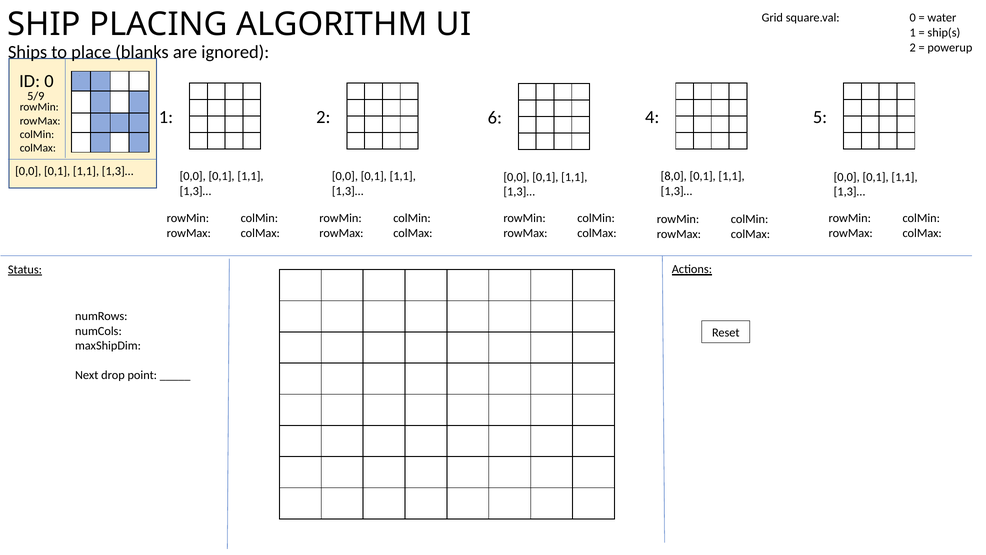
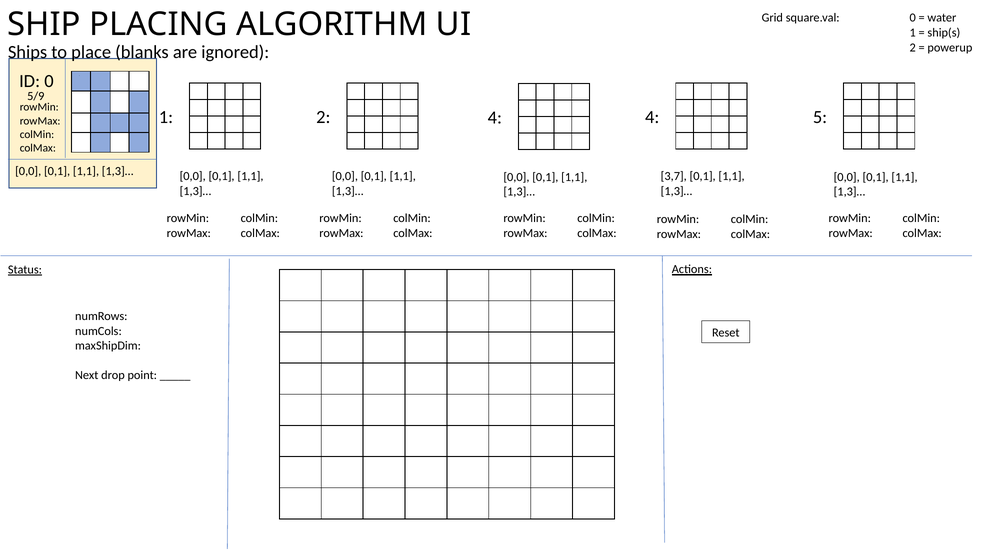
2 6: 6 -> 4 (495, 118)
8,0: 8,0 -> 3,7 (674, 176)
